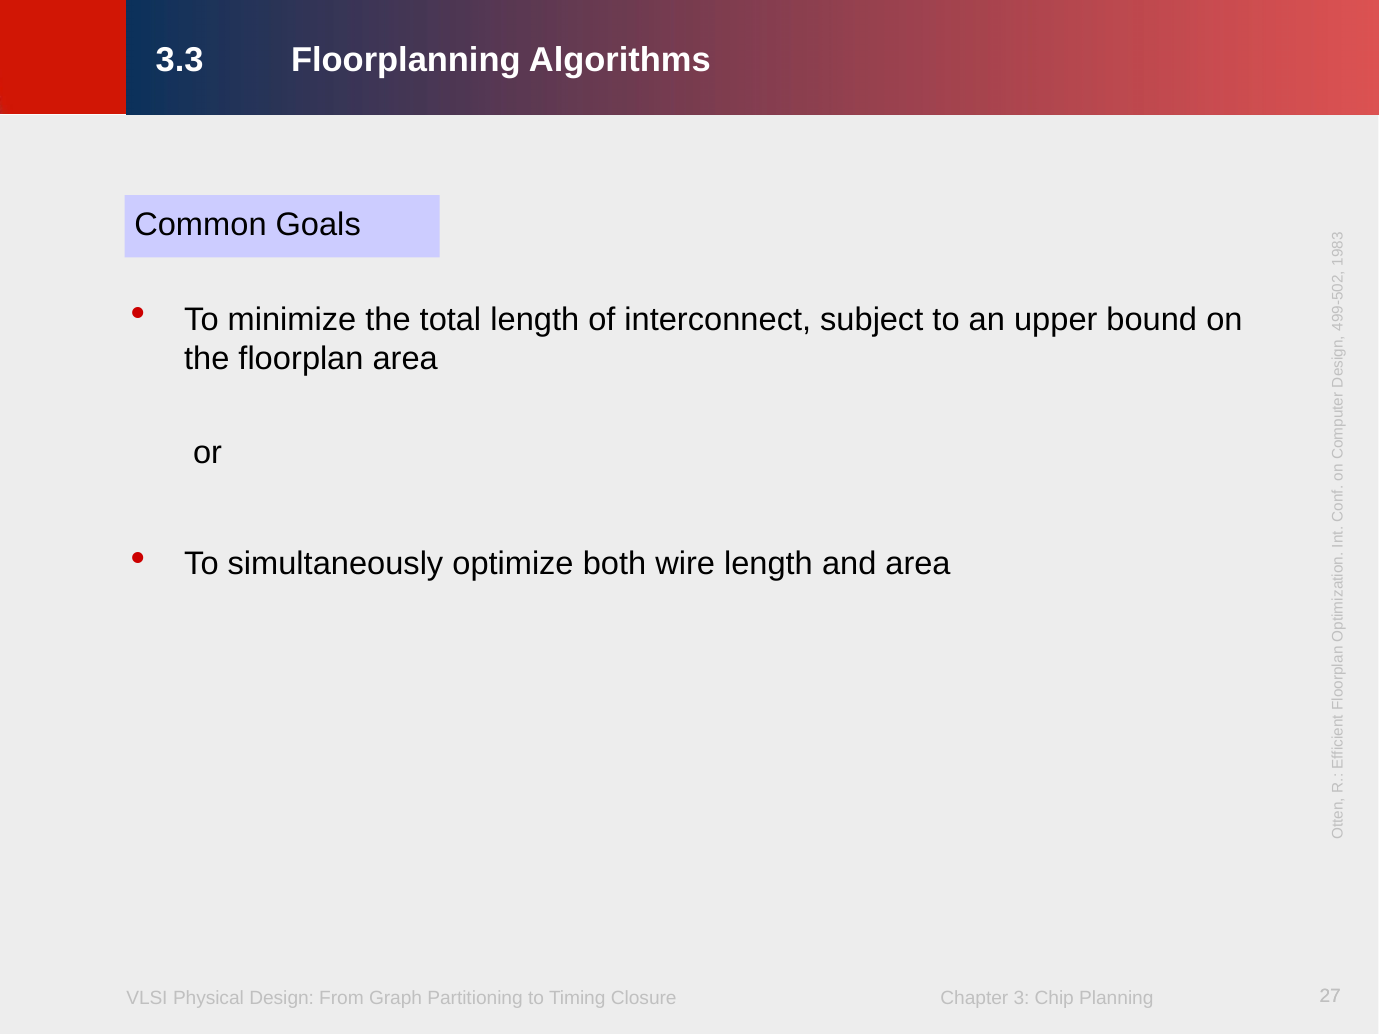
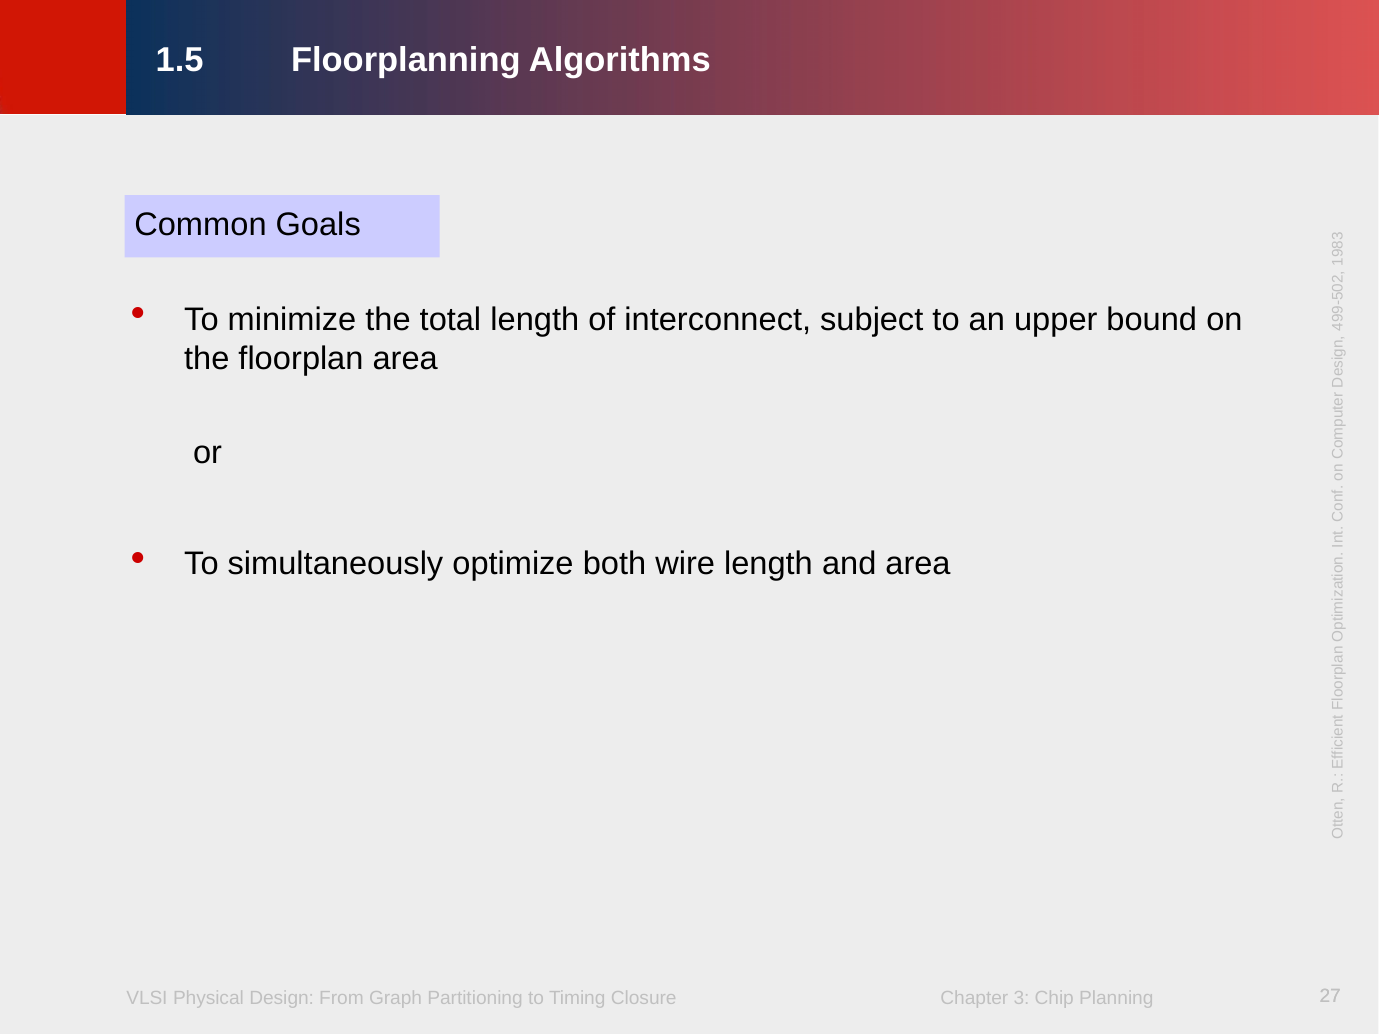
3.3: 3.3 -> 1.5 (180, 60)
